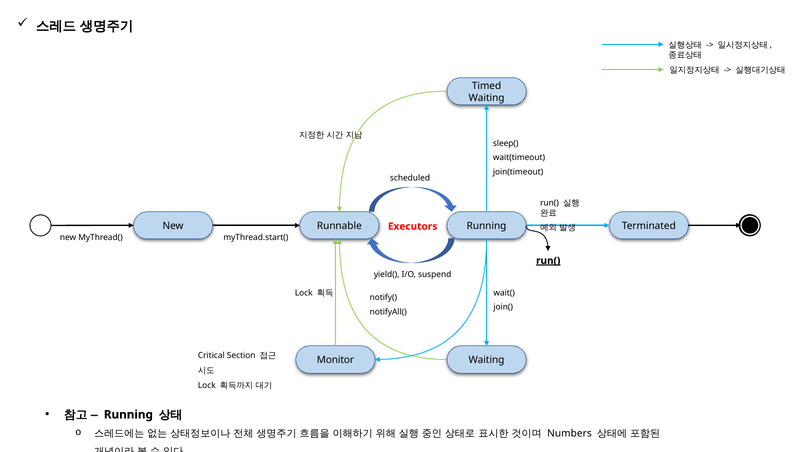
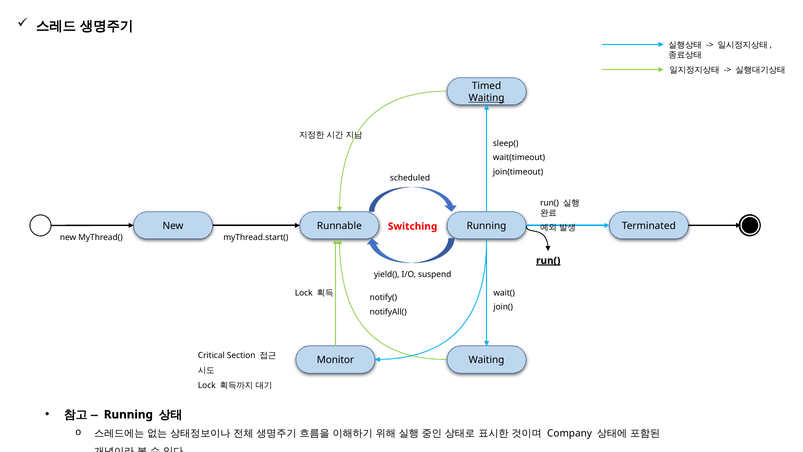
Waiting underline: none -> present (487, 98)
Executors: Executors -> Switching (413, 226)
Numbers: Numbers -> Company (570, 433)
